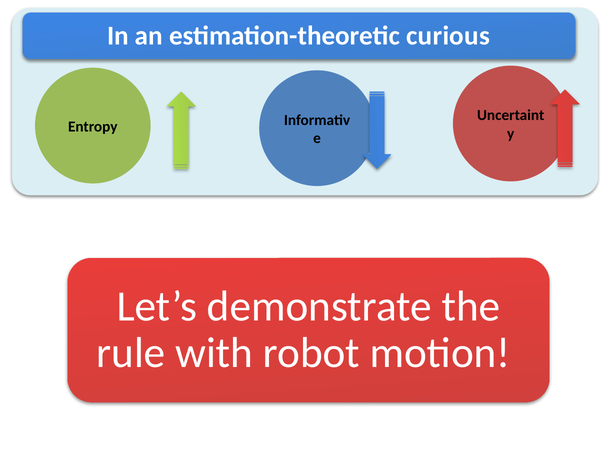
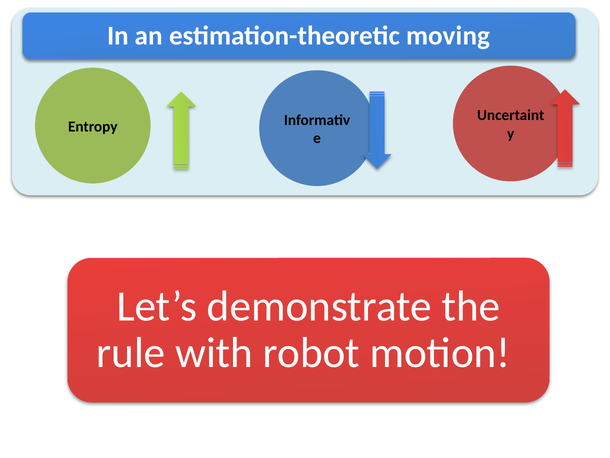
curious: curious -> moving (448, 36)
